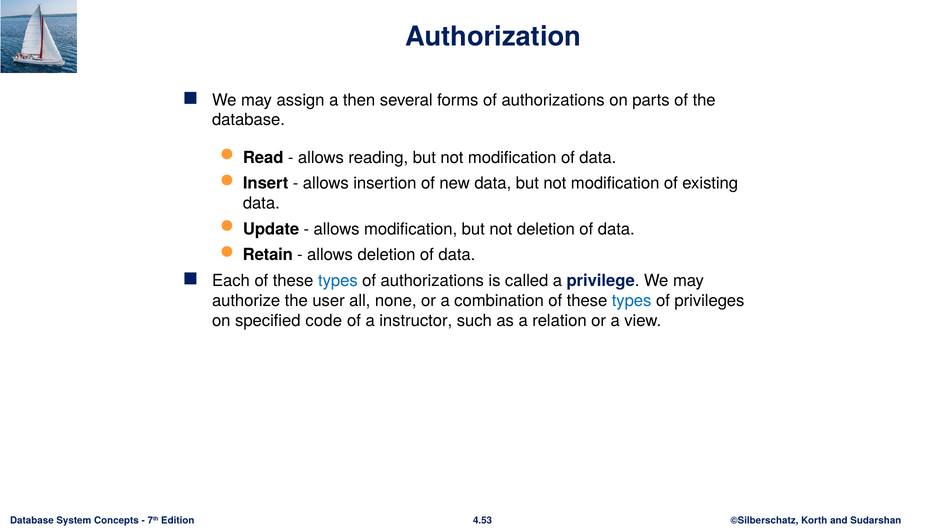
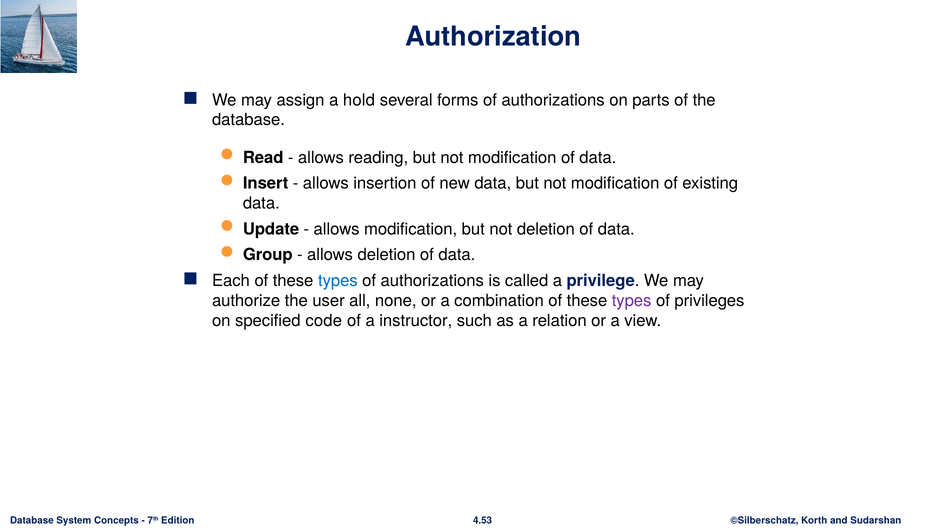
then: then -> hold (359, 100)
Retain: Retain -> Group (268, 255)
types colour: blue -> purple (632, 300)
